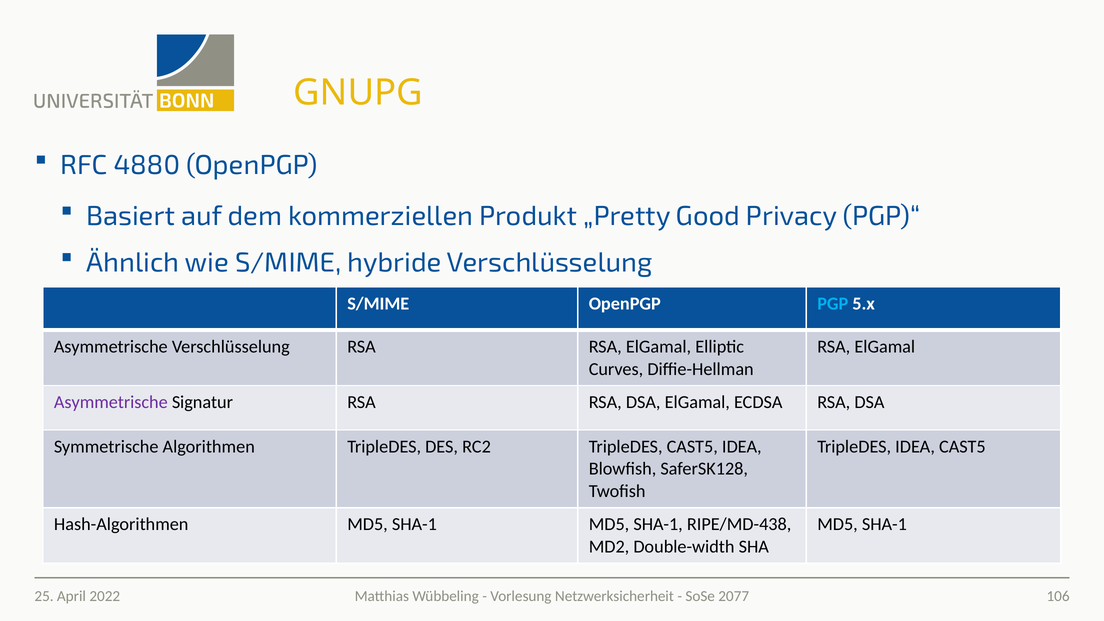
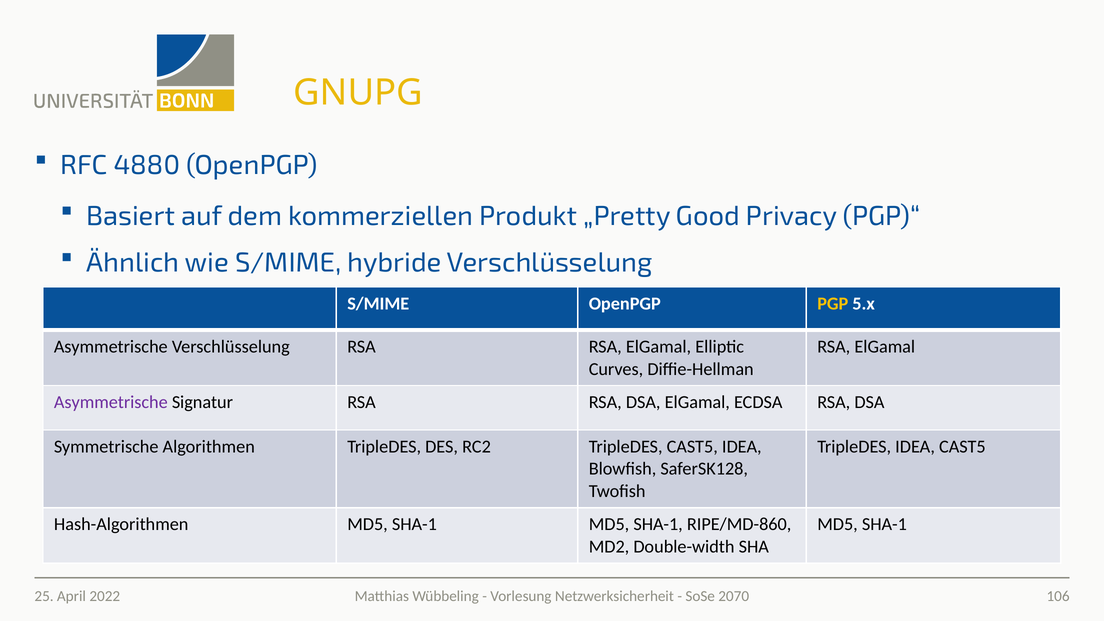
PGP colour: light blue -> yellow (833, 304)
RIPE/MD-438: RIPE/MD-438 -> RIPE/MD-860 (739, 524)
2077: 2077 -> 2070 (734, 596)
